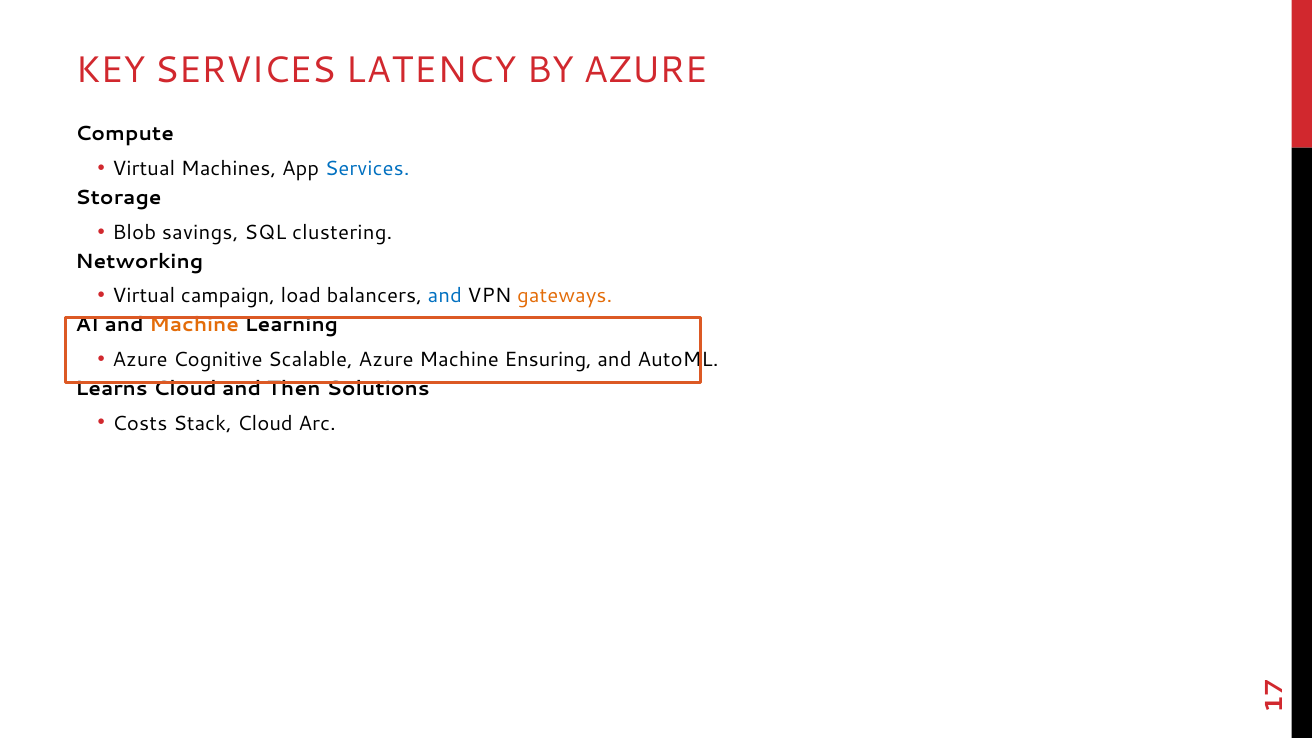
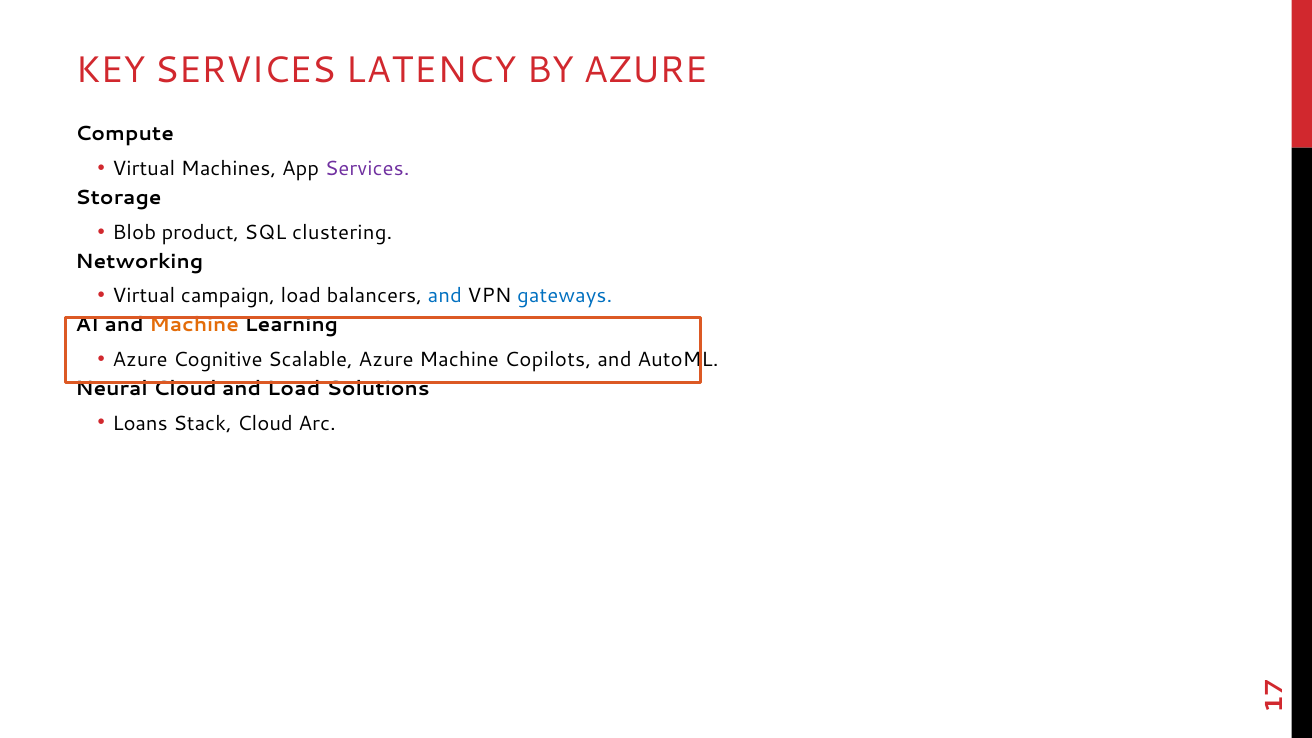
Services colour: blue -> purple (367, 169)
savings: savings -> product (200, 233)
gateways colour: orange -> blue (565, 296)
Ensuring: Ensuring -> Copilots (548, 360)
Learns: Learns -> Neural (112, 388)
and Then: Then -> Load (294, 388)
Costs: Costs -> Loans (140, 423)
